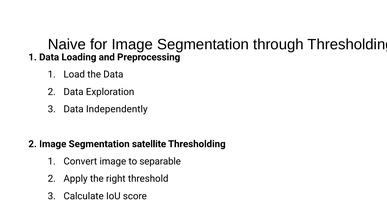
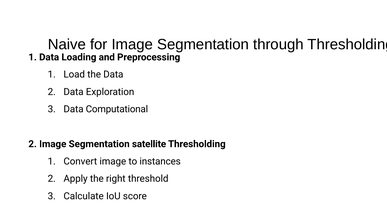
Independently: Independently -> Computational (117, 109)
separable: separable -> instances (160, 161)
